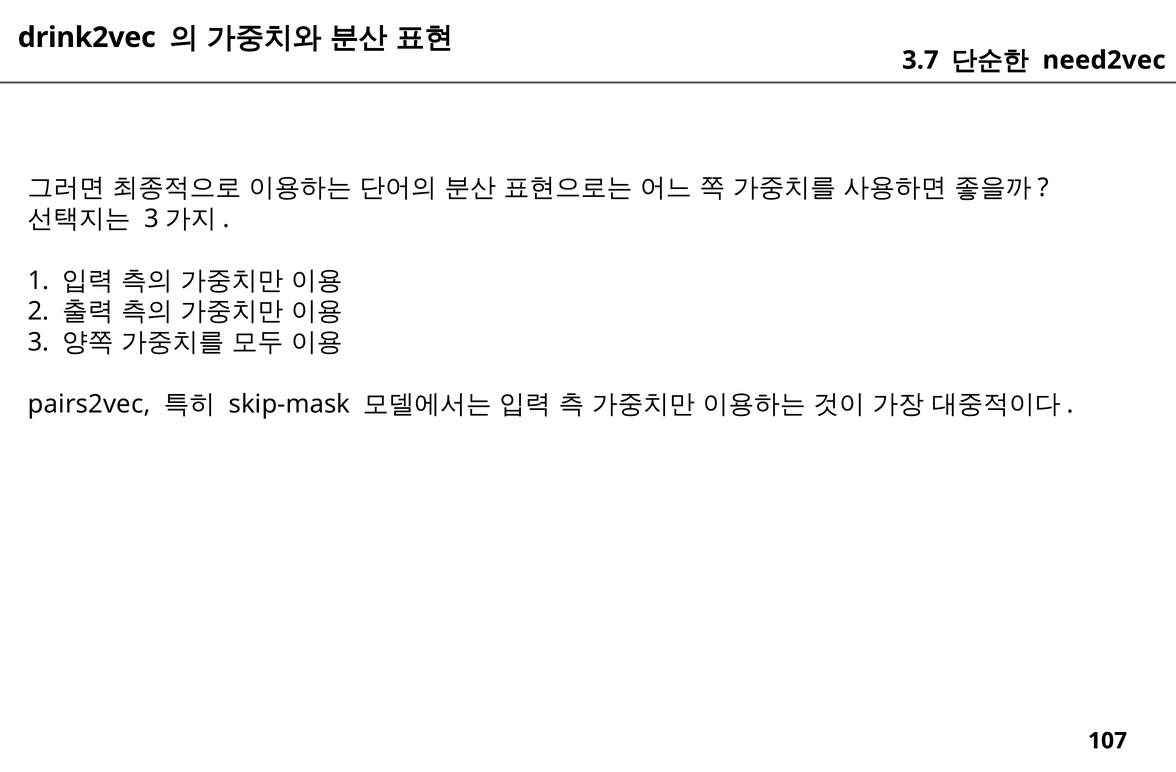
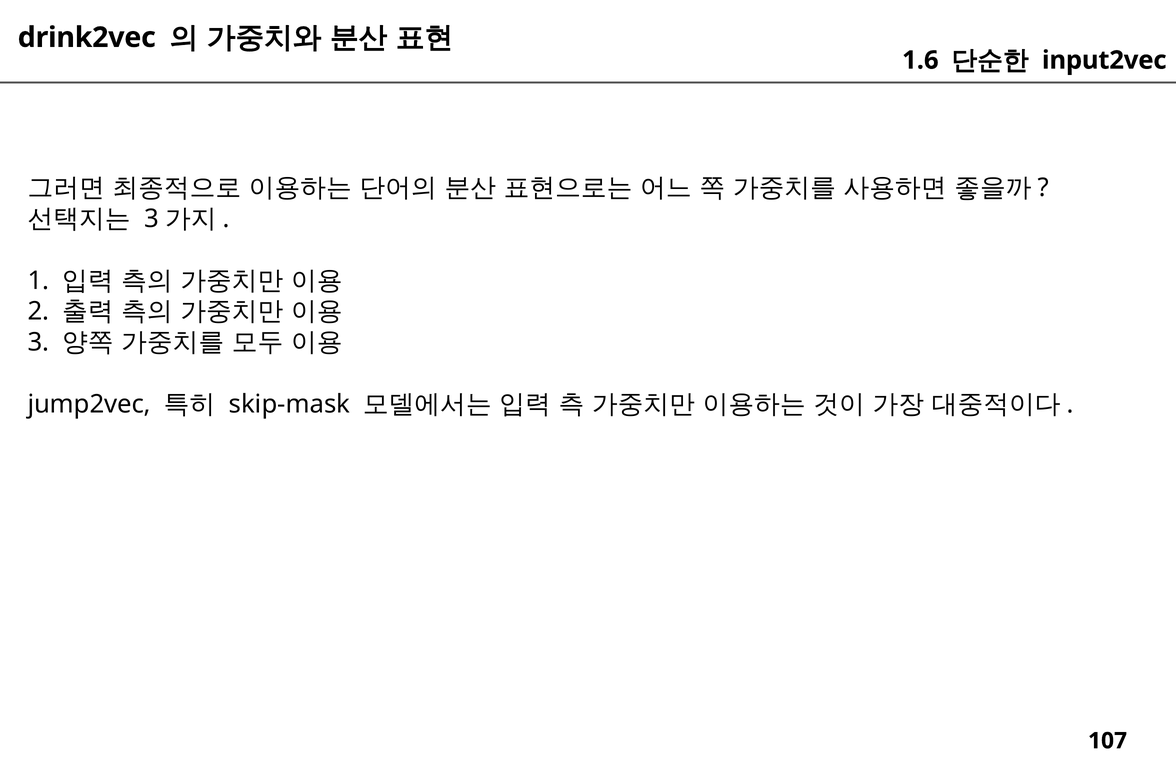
3.7: 3.7 -> 1.6 (920, 60)
need2vec: need2vec -> input2vec (1104, 60)
pairs2vec: pairs2vec -> jump2vec (89, 404)
